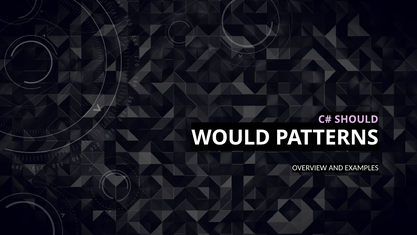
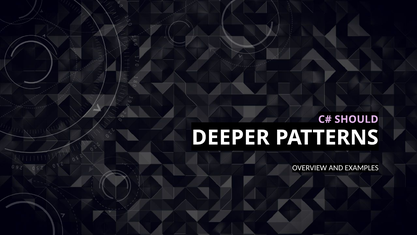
WOULD: WOULD -> DEEPER (231, 137)
